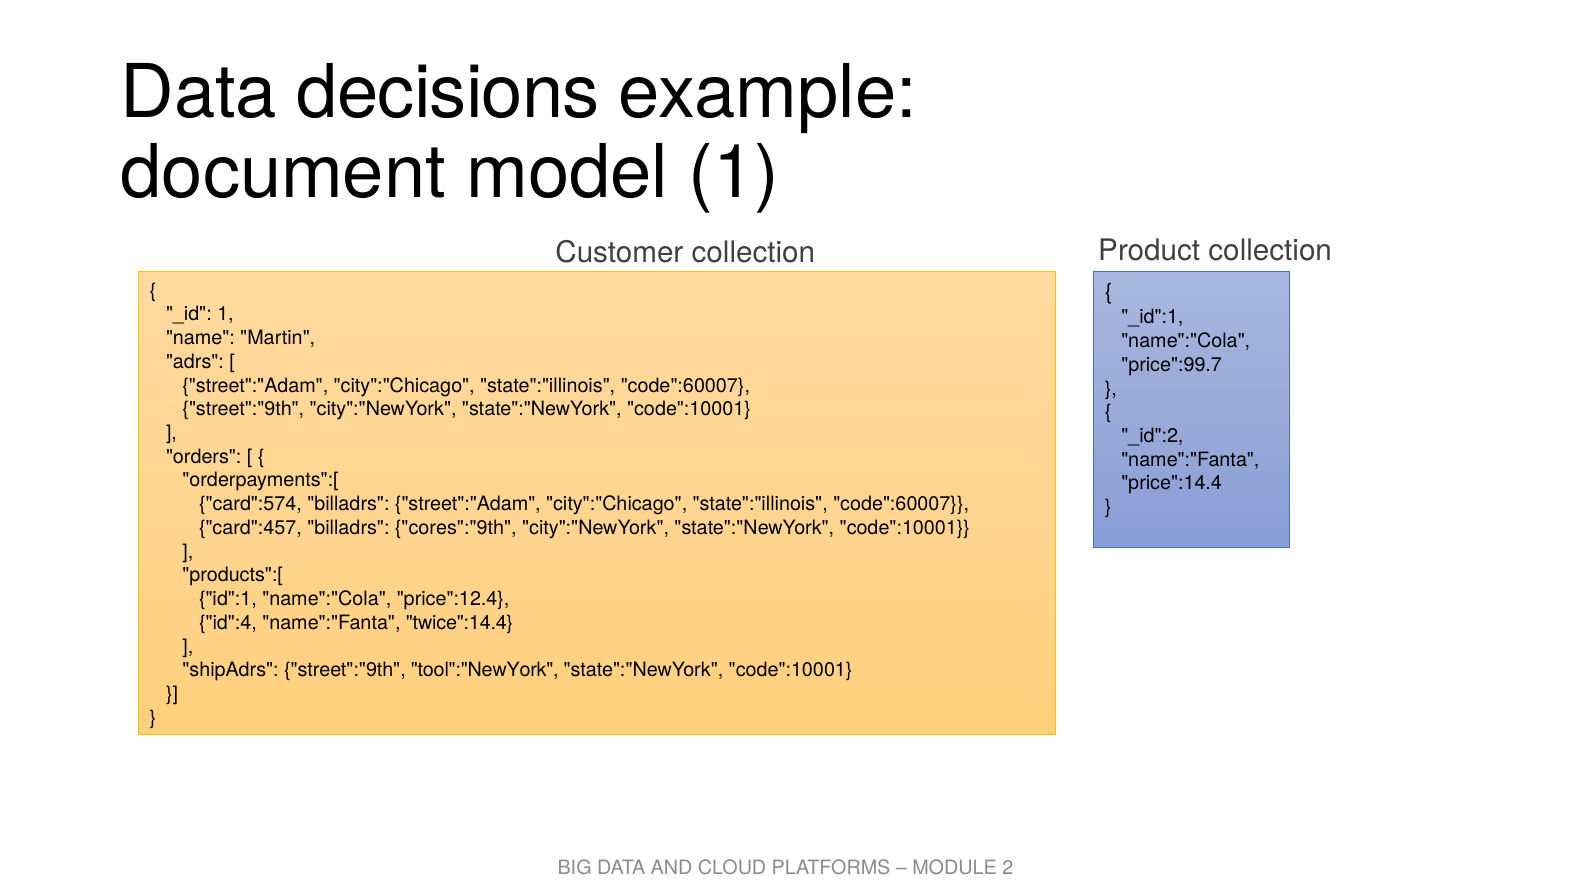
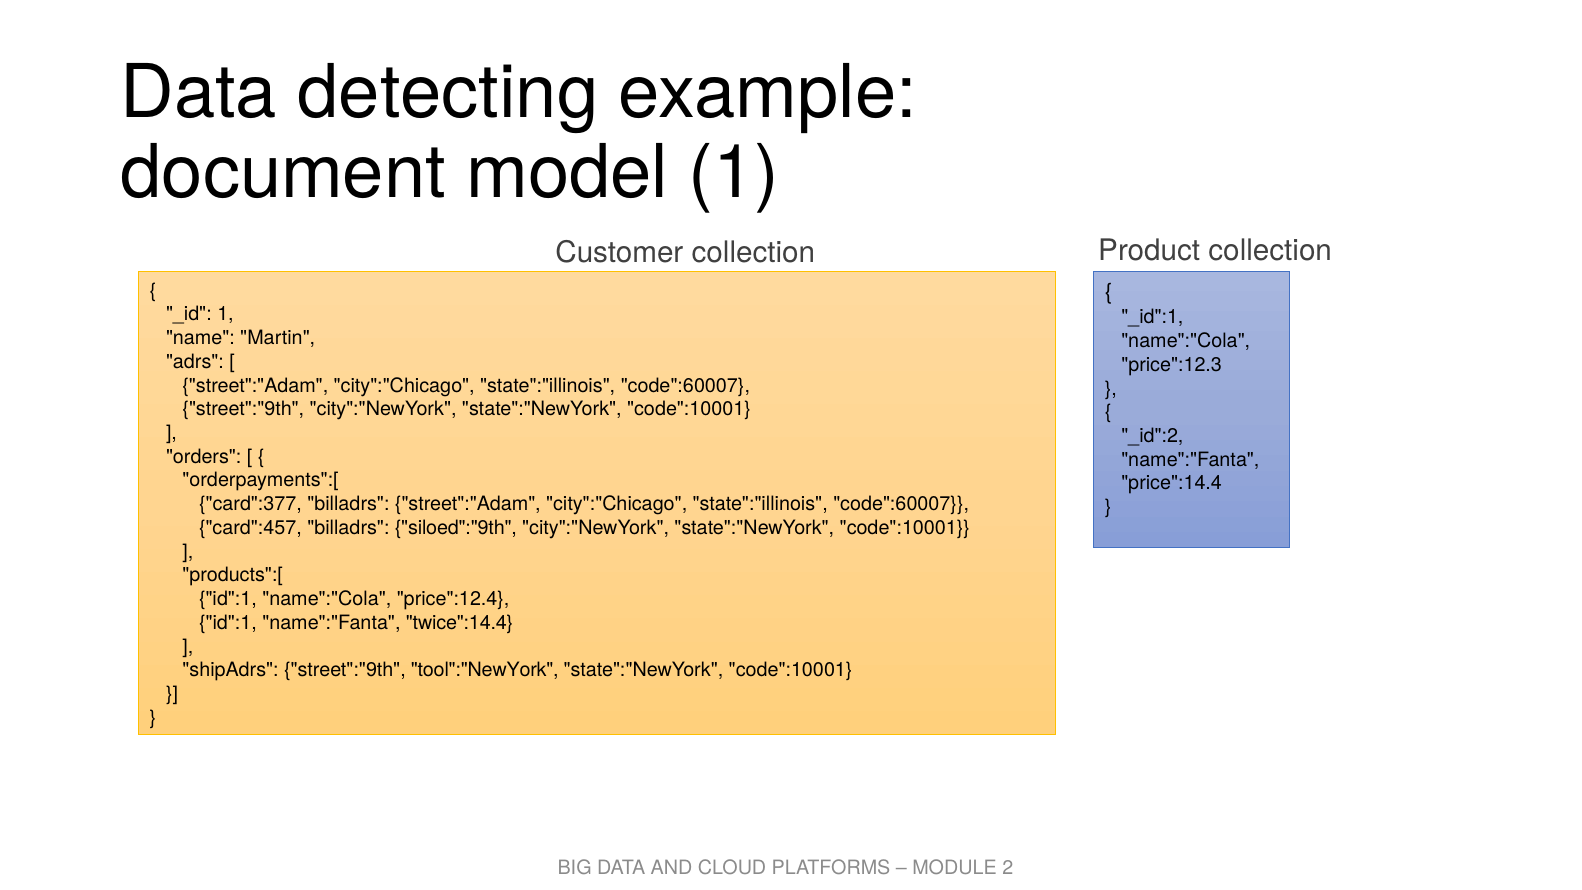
decisions: decisions -> detecting (448, 93)
price":99.7: price":99.7 -> price":12.3 (1172, 365)
card":574: card":574 -> card":377 (250, 504)
cores":"9th: cores":"9th -> siloed":"9th (456, 528)
id":4: id":4 -> id":1 (228, 623)
